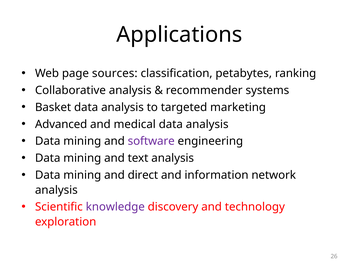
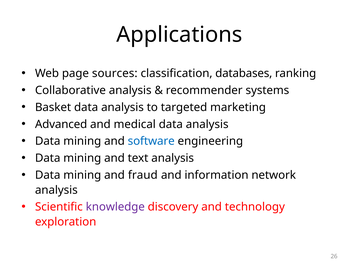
petabytes: petabytes -> databases (244, 73)
software colour: purple -> blue (151, 141)
direct: direct -> fraud (143, 175)
